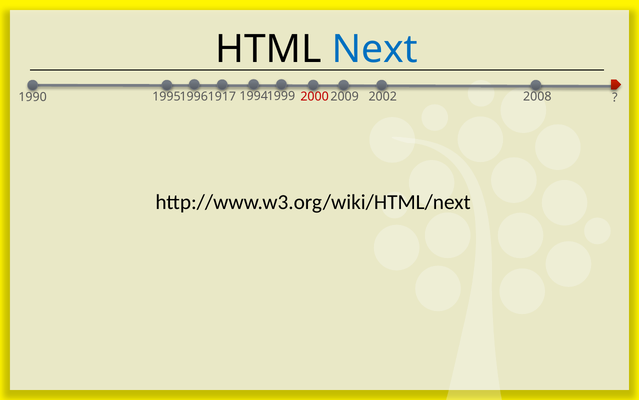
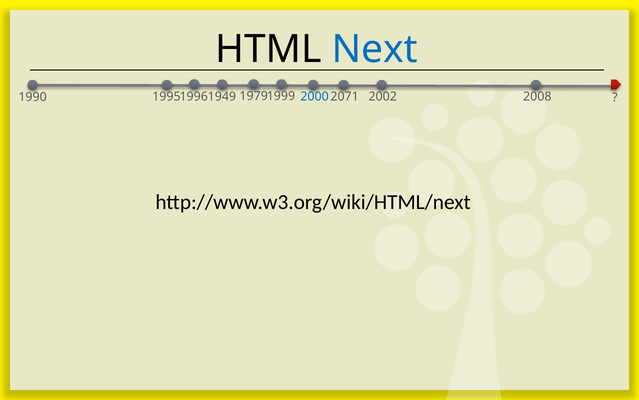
1994: 1994 -> 1979 (254, 96)
2000 colour: red -> blue (315, 97)
1917: 1917 -> 1949 (222, 97)
2009: 2009 -> 2071 (345, 97)
